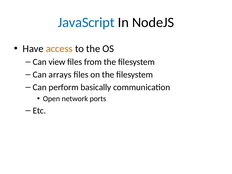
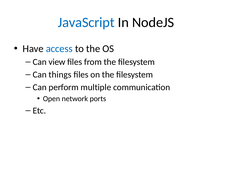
access colour: orange -> blue (59, 49)
arrays: arrays -> things (60, 75)
basically: basically -> multiple (96, 87)
